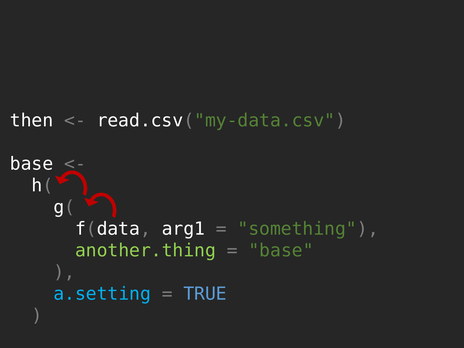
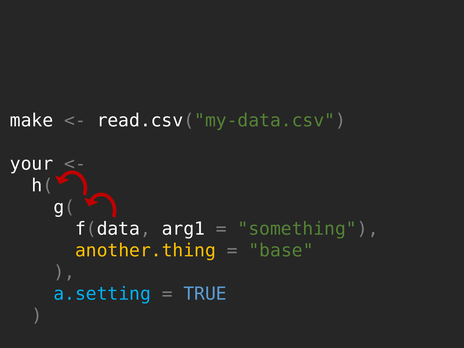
then: then -> make (32, 120)
base: base -> your (32, 164)
another.thing colour: light green -> yellow (145, 250)
